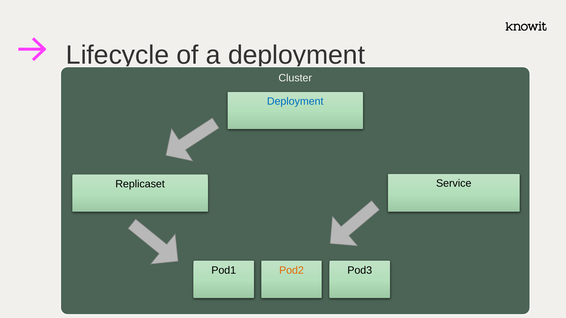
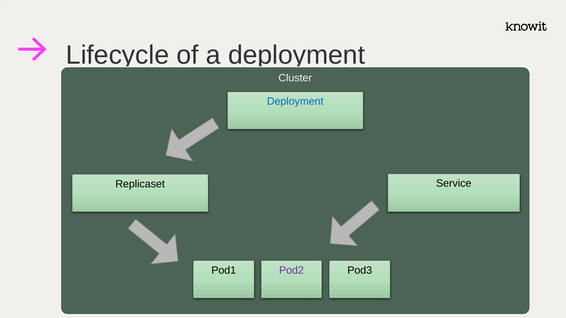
Pod2 colour: orange -> purple (291, 271)
